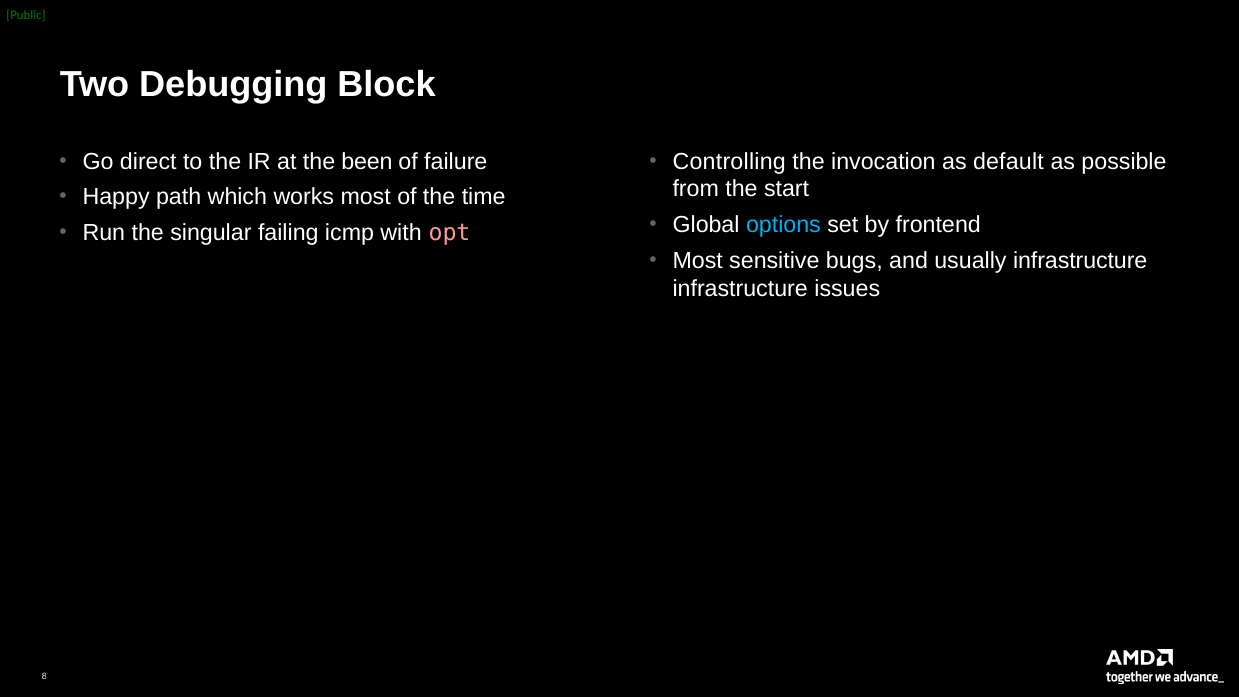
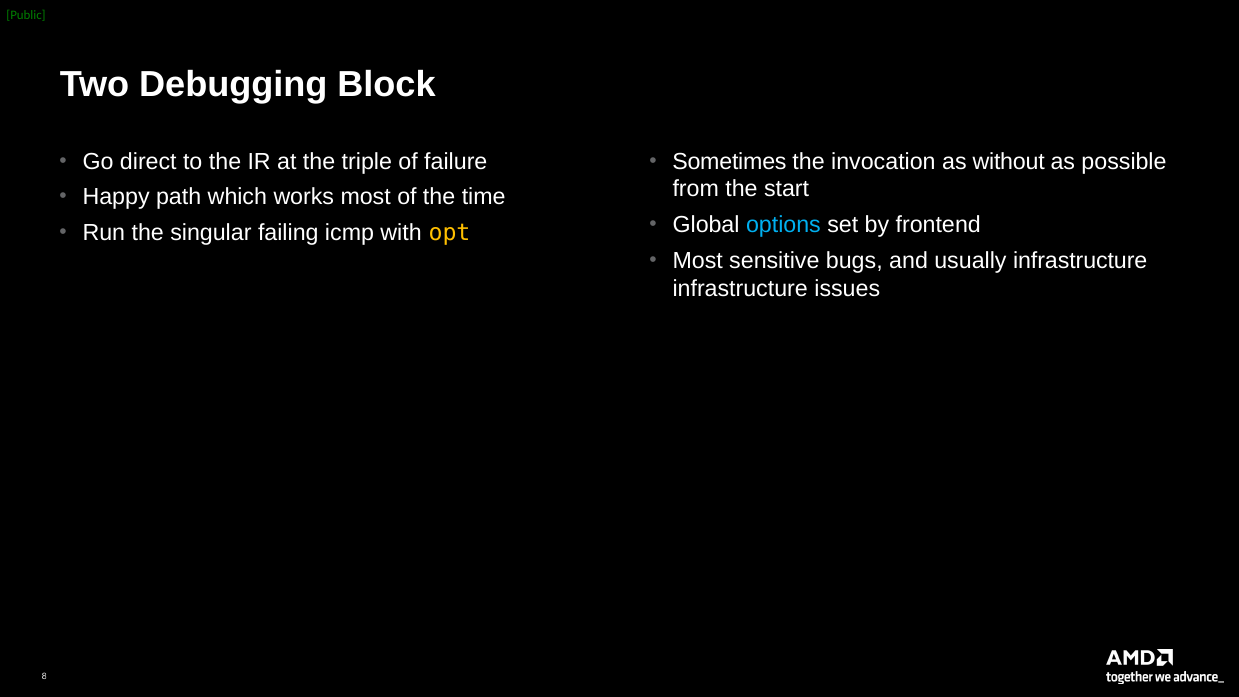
been: been -> triple (367, 161)
Controlling: Controlling -> Sometimes (729, 161)
default: default -> without (1009, 161)
opt colour: pink -> yellow (450, 233)
